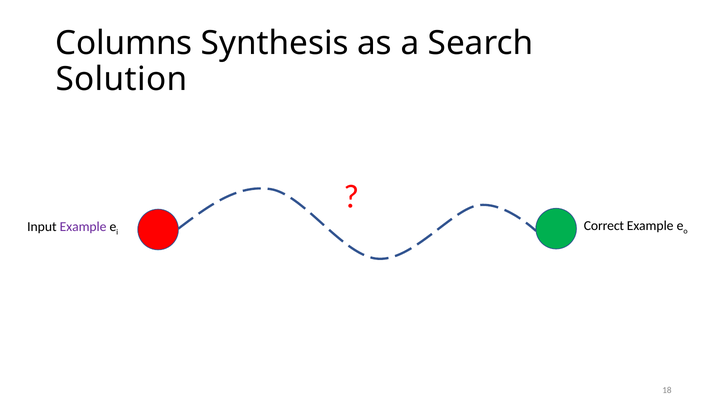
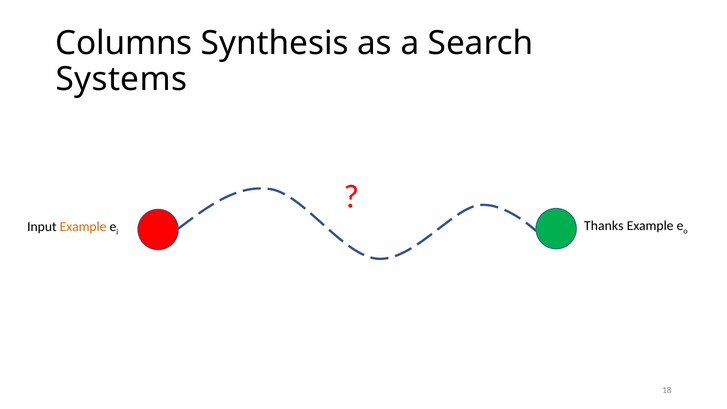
Solution: Solution -> Systems (121, 79)
Example colour: purple -> orange (83, 227)
Correct: Correct -> Thanks (604, 226)
